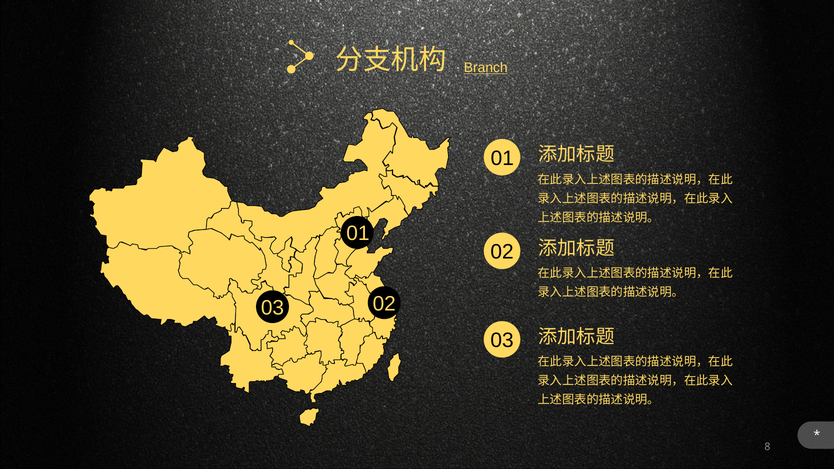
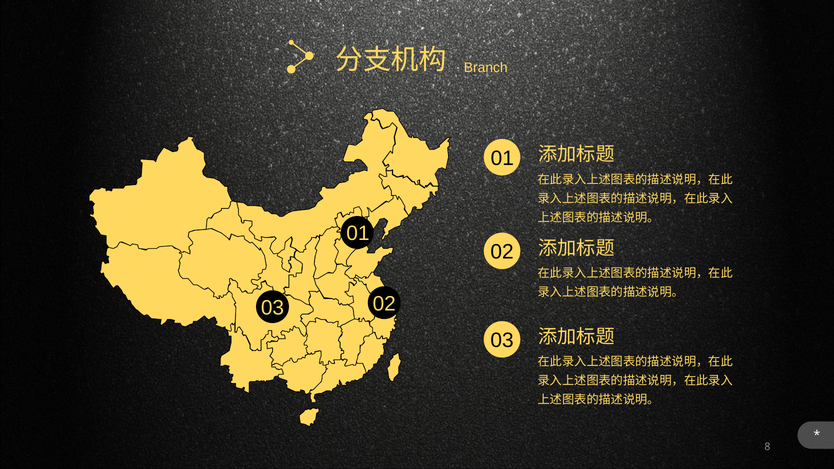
Branch underline: present -> none (486, 68)
